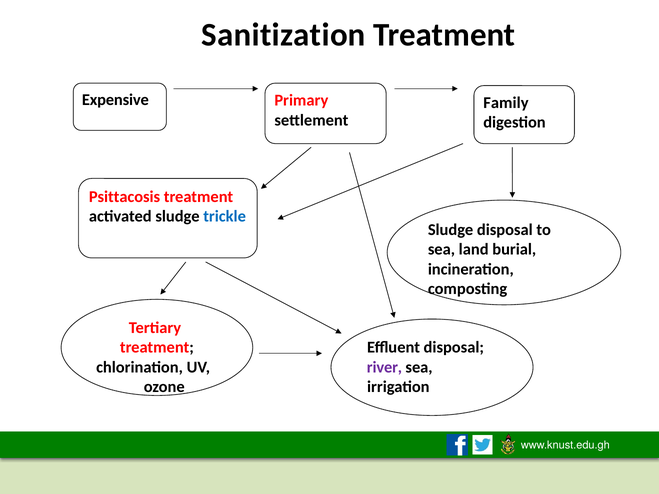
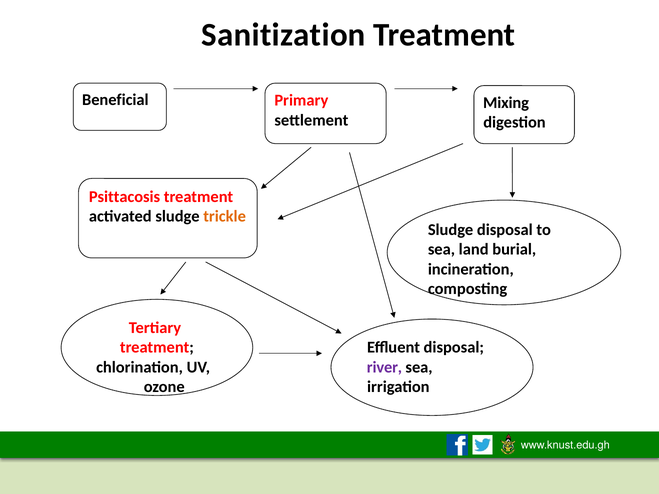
Expensive: Expensive -> Beneficial (115, 100)
Family: Family -> Mixing (506, 103)
trickle colour: blue -> orange (225, 216)
